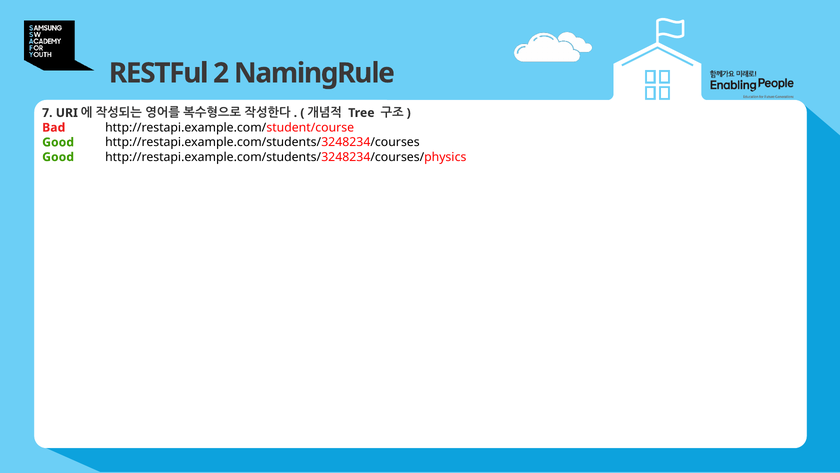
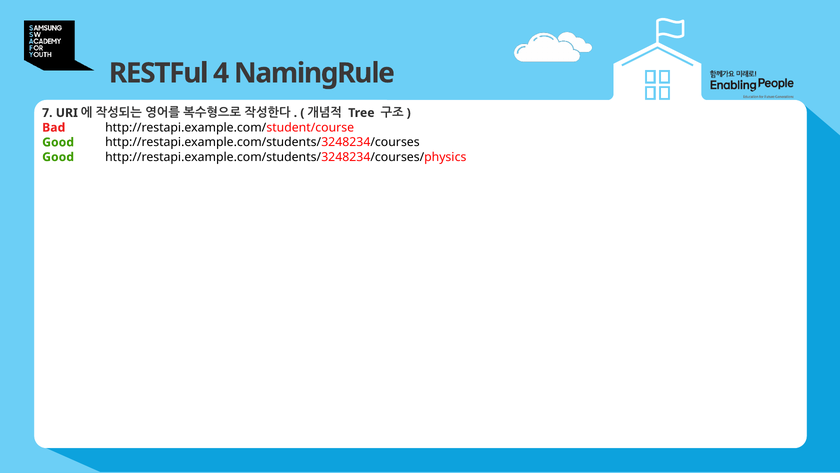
2: 2 -> 4 (221, 73)
